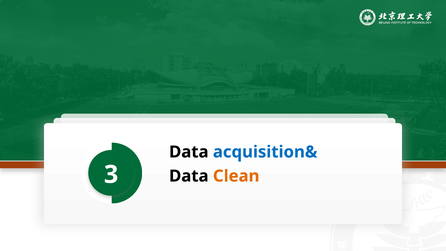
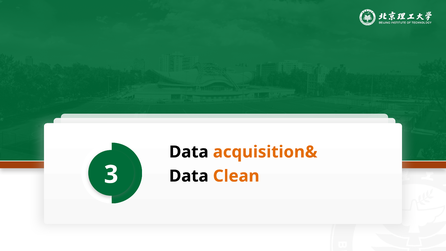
acquisition& colour: blue -> orange (265, 152)
